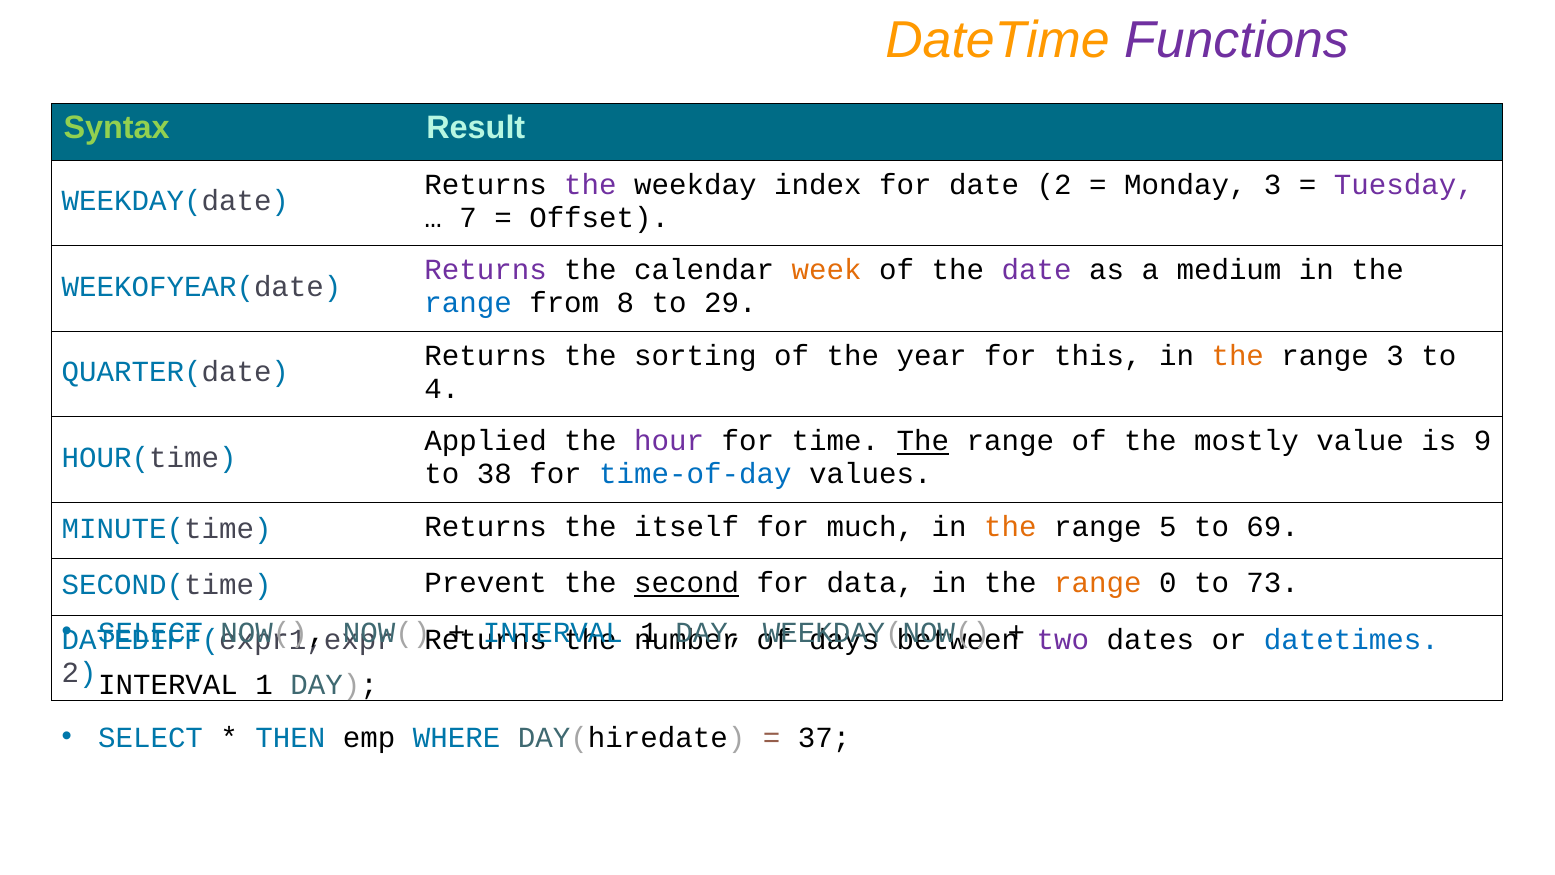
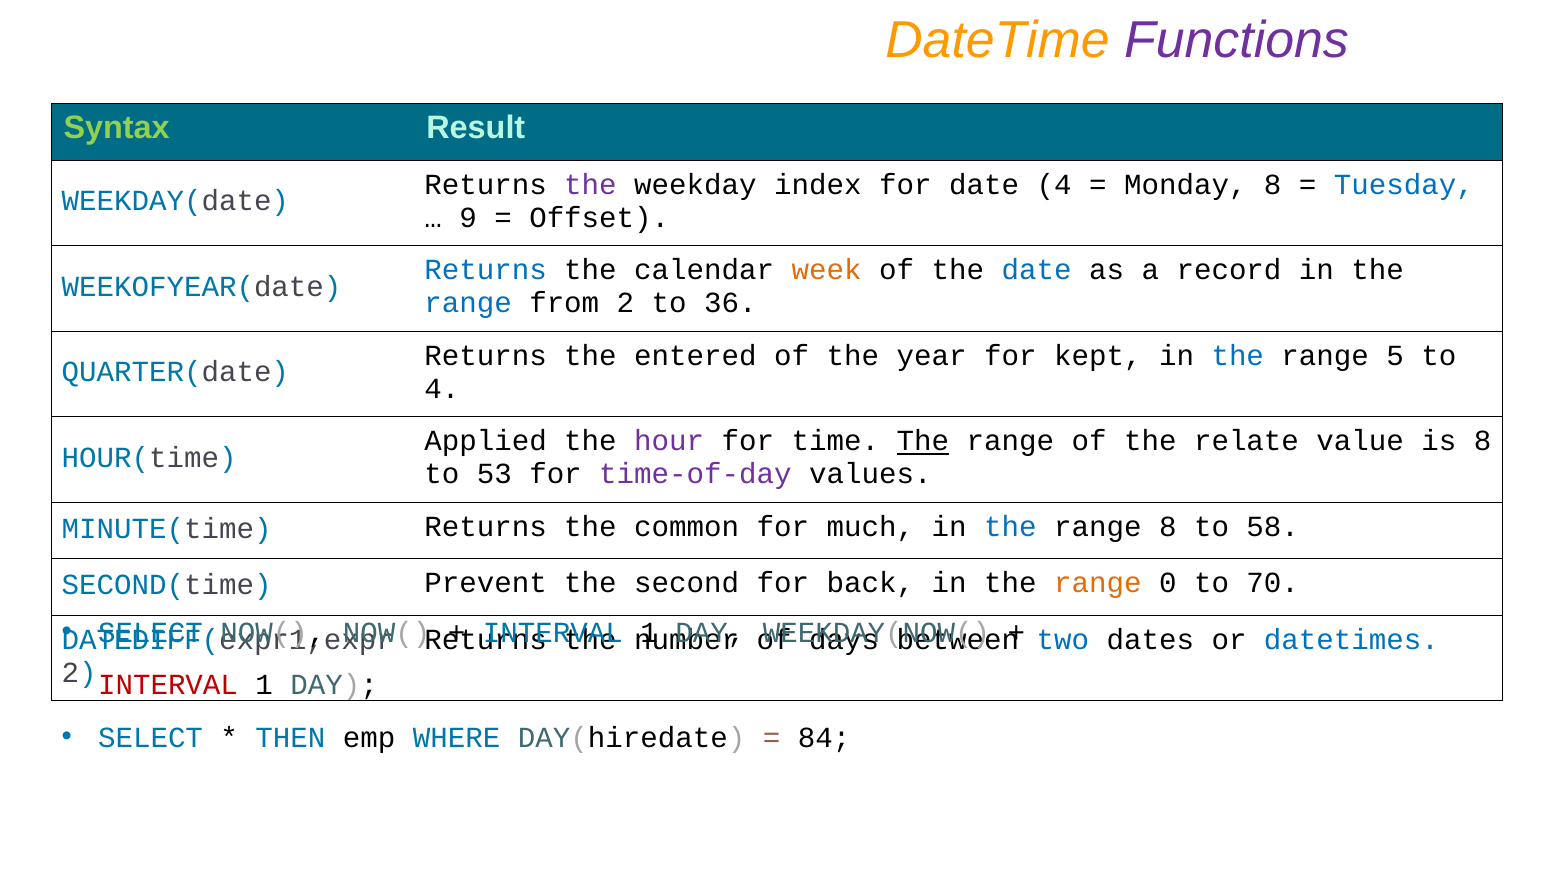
date 2: 2 -> 4 (1054, 185)
Monday 3: 3 -> 8 (1273, 185)
Tuesday colour: purple -> blue (1404, 185)
7: 7 -> 9 (468, 218)
Returns colour: purple -> blue (486, 270)
date colour: purple -> blue (1037, 270)
medium: medium -> record (1229, 270)
from 8: 8 -> 2 (625, 303)
29: 29 -> 36 (730, 303)
sorting: sorting -> entered (695, 356)
this: this -> kept (1098, 356)
the colour: orange -> blue (1238, 356)
range 3: 3 -> 5 (1395, 356)
mostly: mostly -> relate (1246, 441)
is 9: 9 -> 8 (1483, 441)
38: 38 -> 53 (494, 474)
time-of-day colour: blue -> purple (695, 474)
itself: itself -> common (687, 527)
the colour: orange -> blue (1010, 527)
range 5: 5 -> 8 (1168, 527)
69: 69 -> 58 (1273, 527)
second underline: present -> none (687, 583)
data: data -> back (870, 583)
73: 73 -> 70 (1273, 583)
two colour: purple -> blue (1063, 639)
INTERVAL colour: black -> red (168, 685)
37: 37 -> 84 (824, 737)
